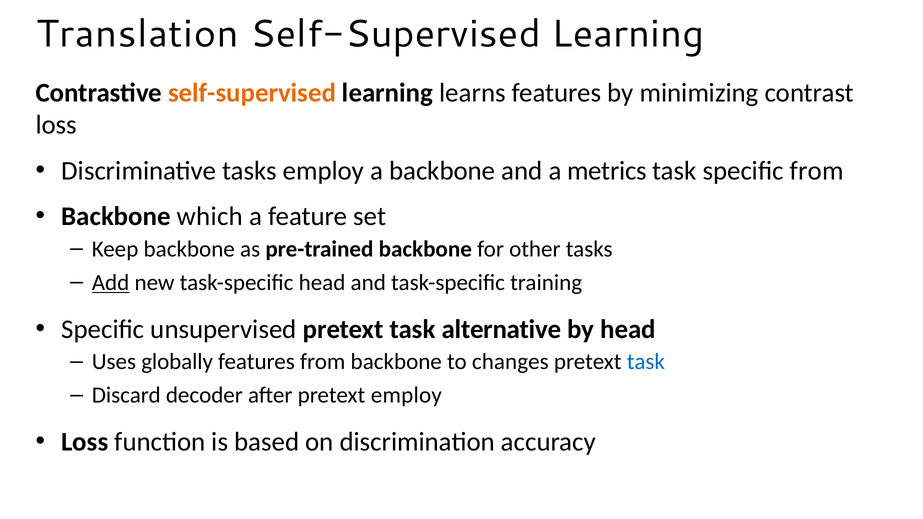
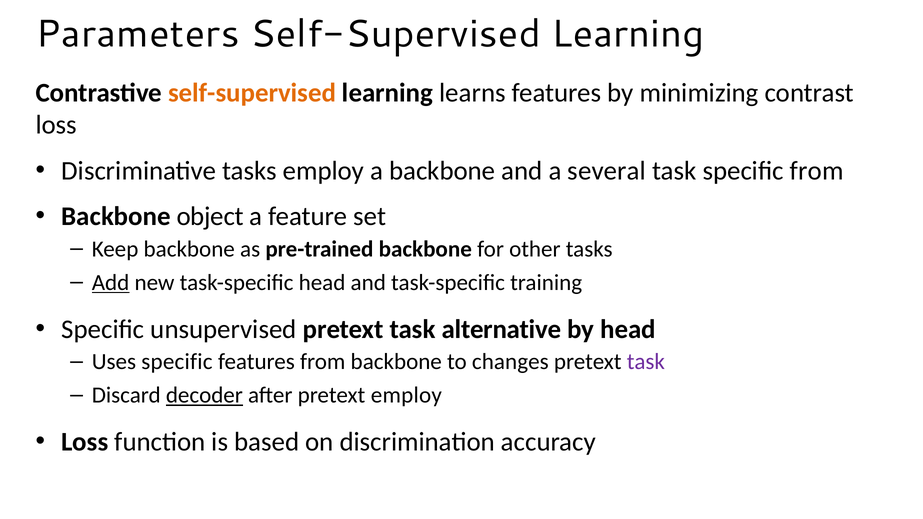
Translation: Translation -> Parameters (138, 34)
metrics: metrics -> several (607, 171)
which: which -> object (210, 217)
Uses globally: globally -> specific (177, 362)
task colour: blue -> purple (646, 362)
decoder underline: none -> present (204, 395)
